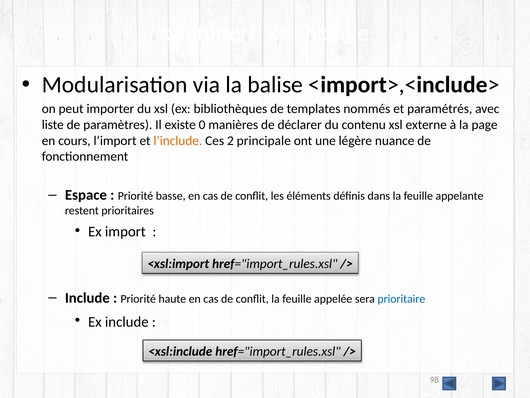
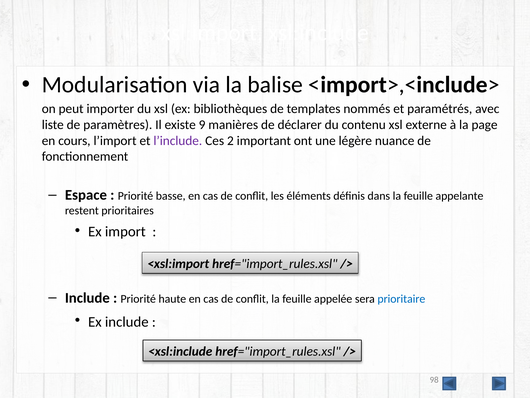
0: 0 -> 9 (202, 125)
l’include colour: orange -> purple (178, 141)
principale: principale -> important (264, 141)
